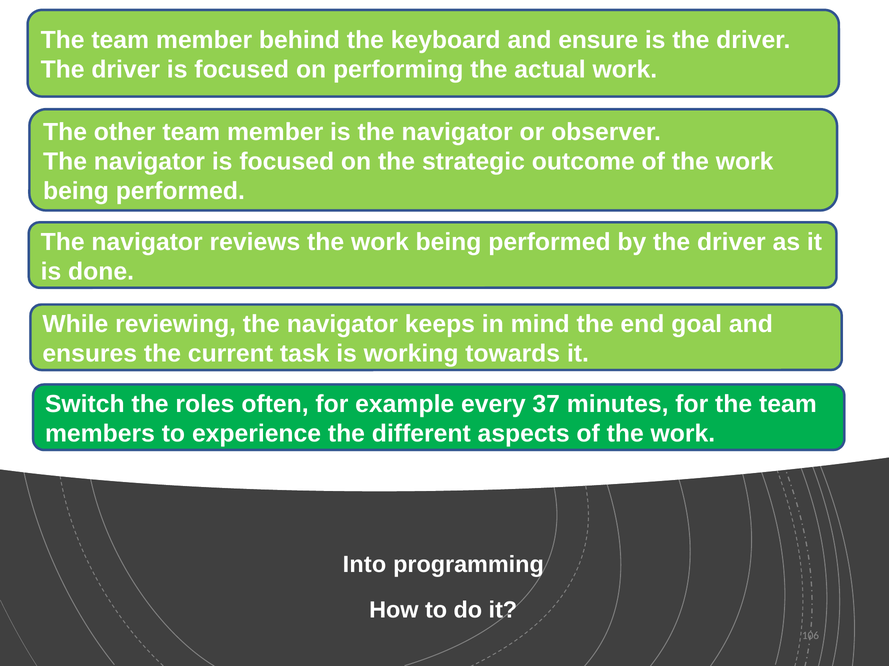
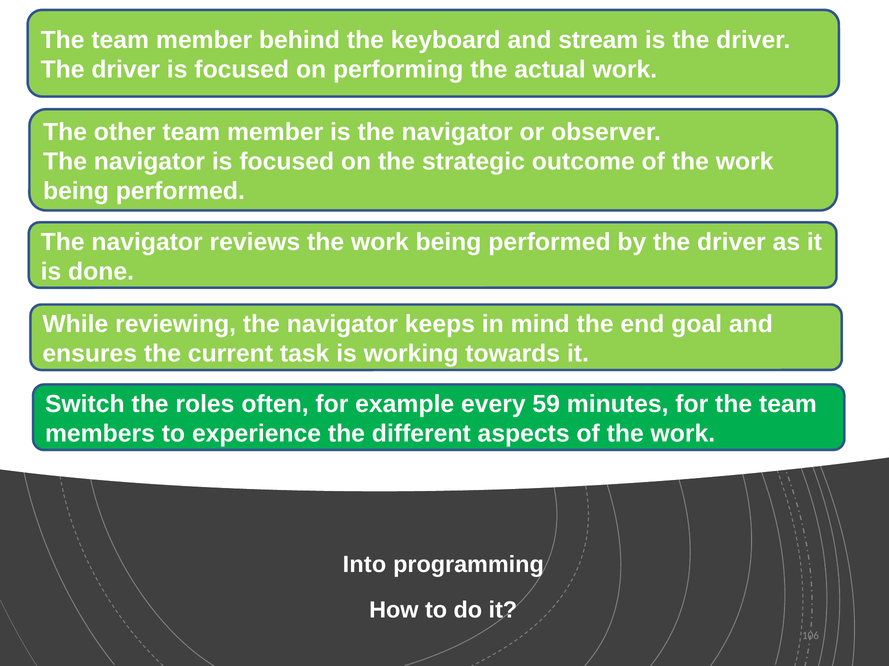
ensure: ensure -> stream (598, 40)
37: 37 -> 59 (546, 405)
